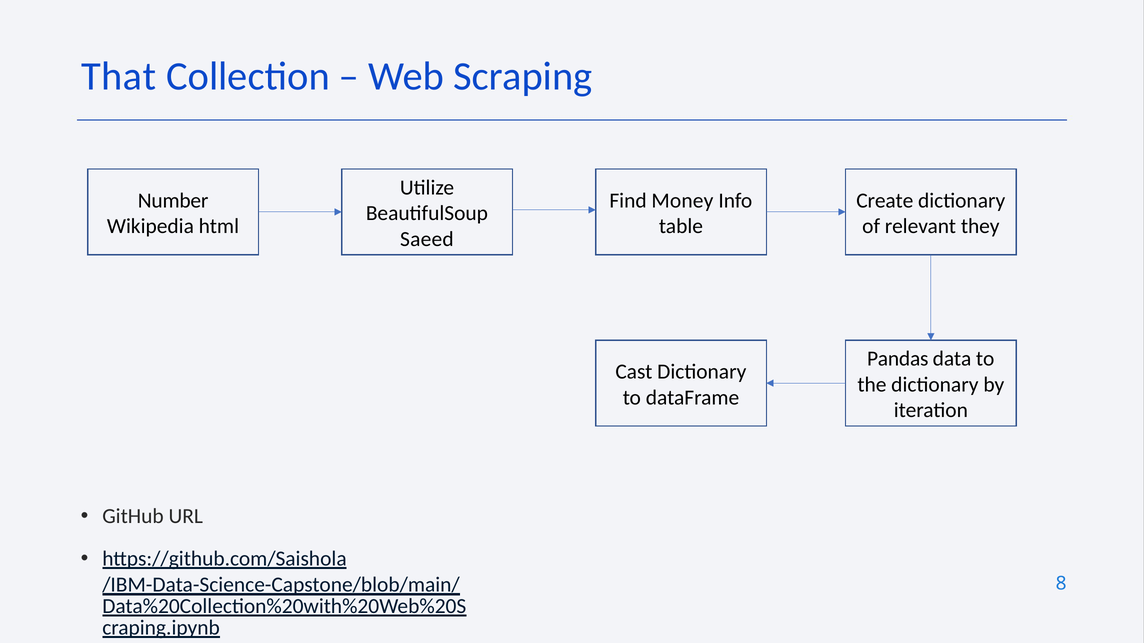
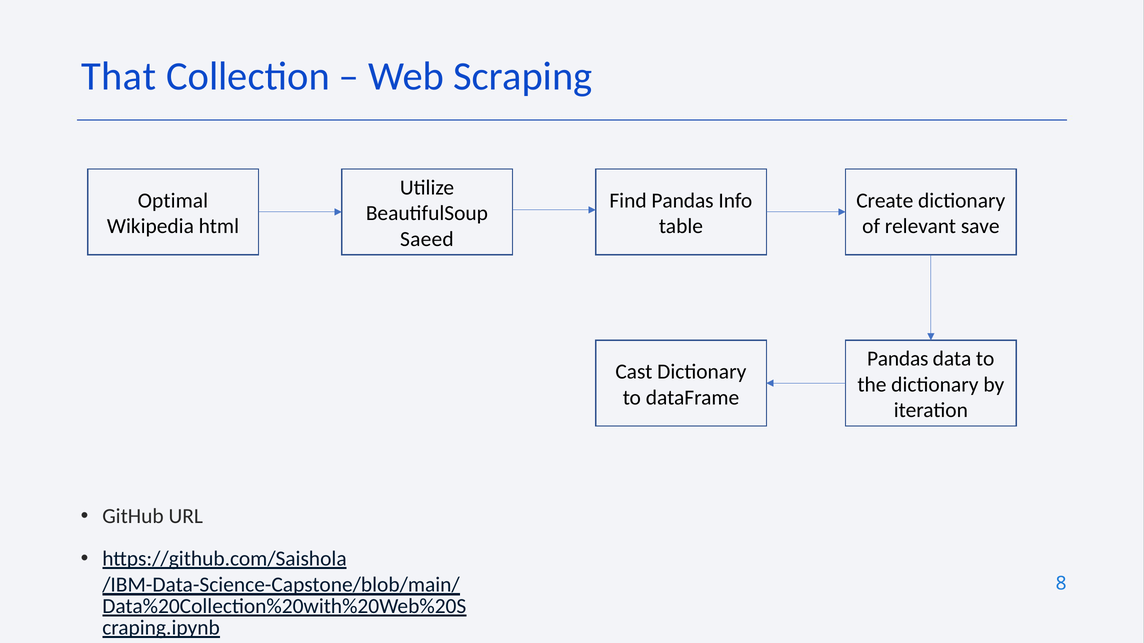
Number: Number -> Optimal (173, 201)
Find Money: Money -> Pandas (683, 201)
they: they -> save (980, 226)
